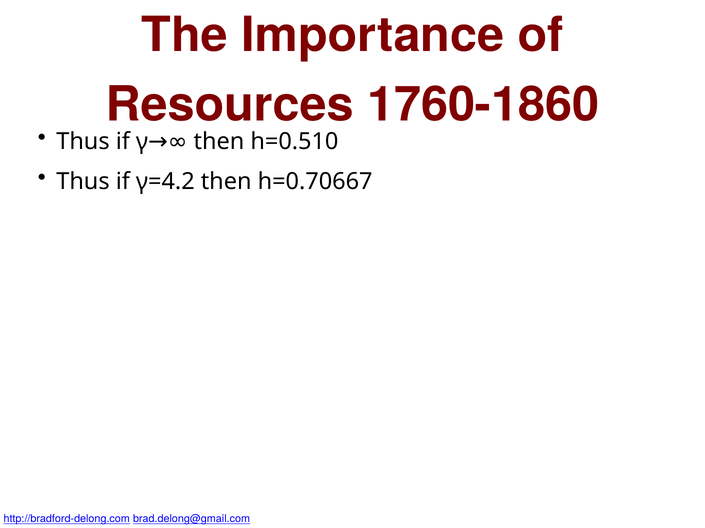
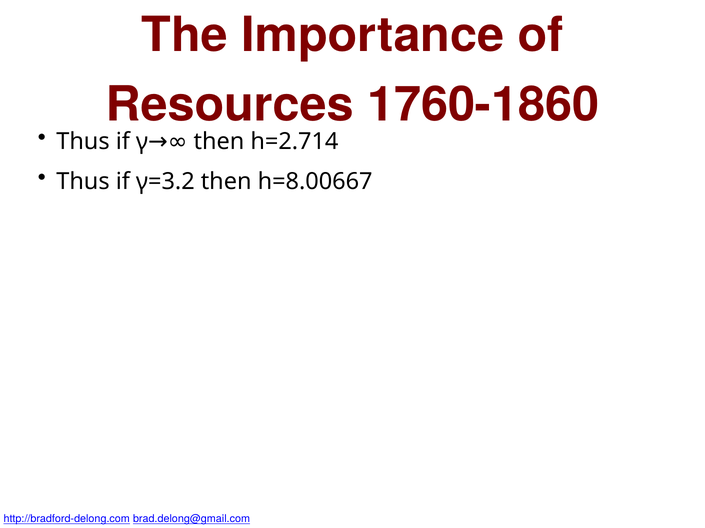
h=0.510: h=0.510 -> h=2.714 (294, 142)
γ=4.2: γ=4.2 -> γ=3.2 (165, 182)
h=0.70667: h=0.70667 -> h=8.00667 (315, 182)
